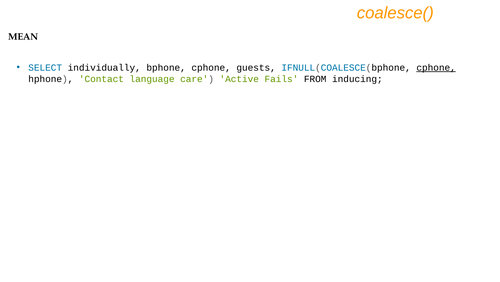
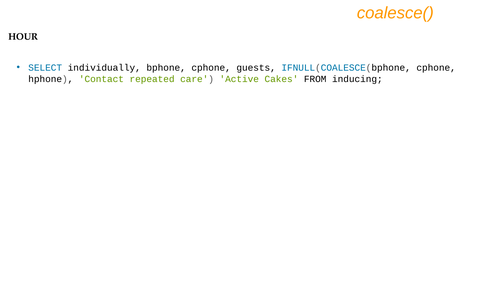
MEAN: MEAN -> HOUR (23, 37)
cphone underline: present -> none (436, 68)
language: language -> repeated (152, 79)
Fails: Fails -> Cakes (281, 79)
